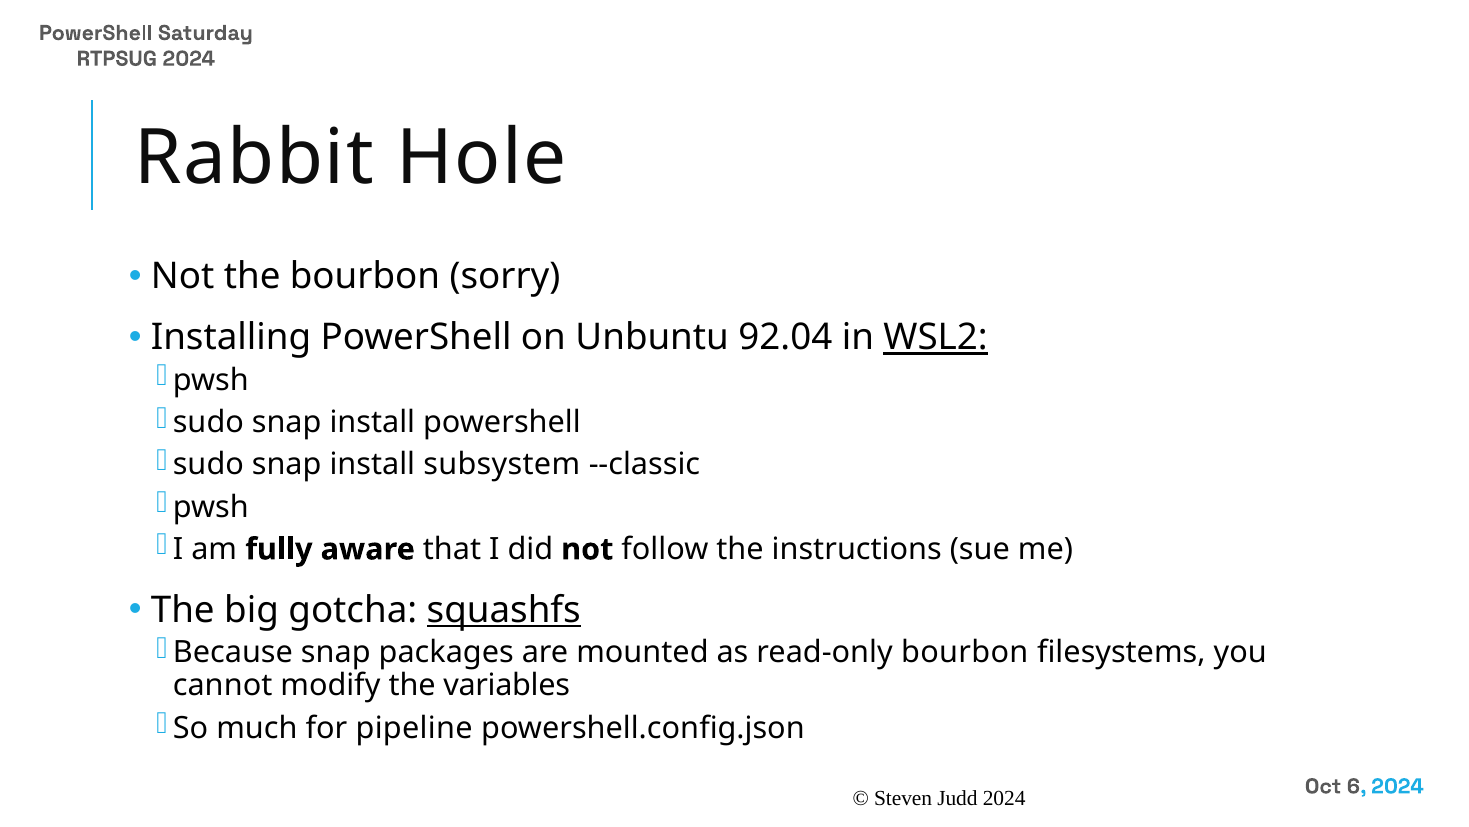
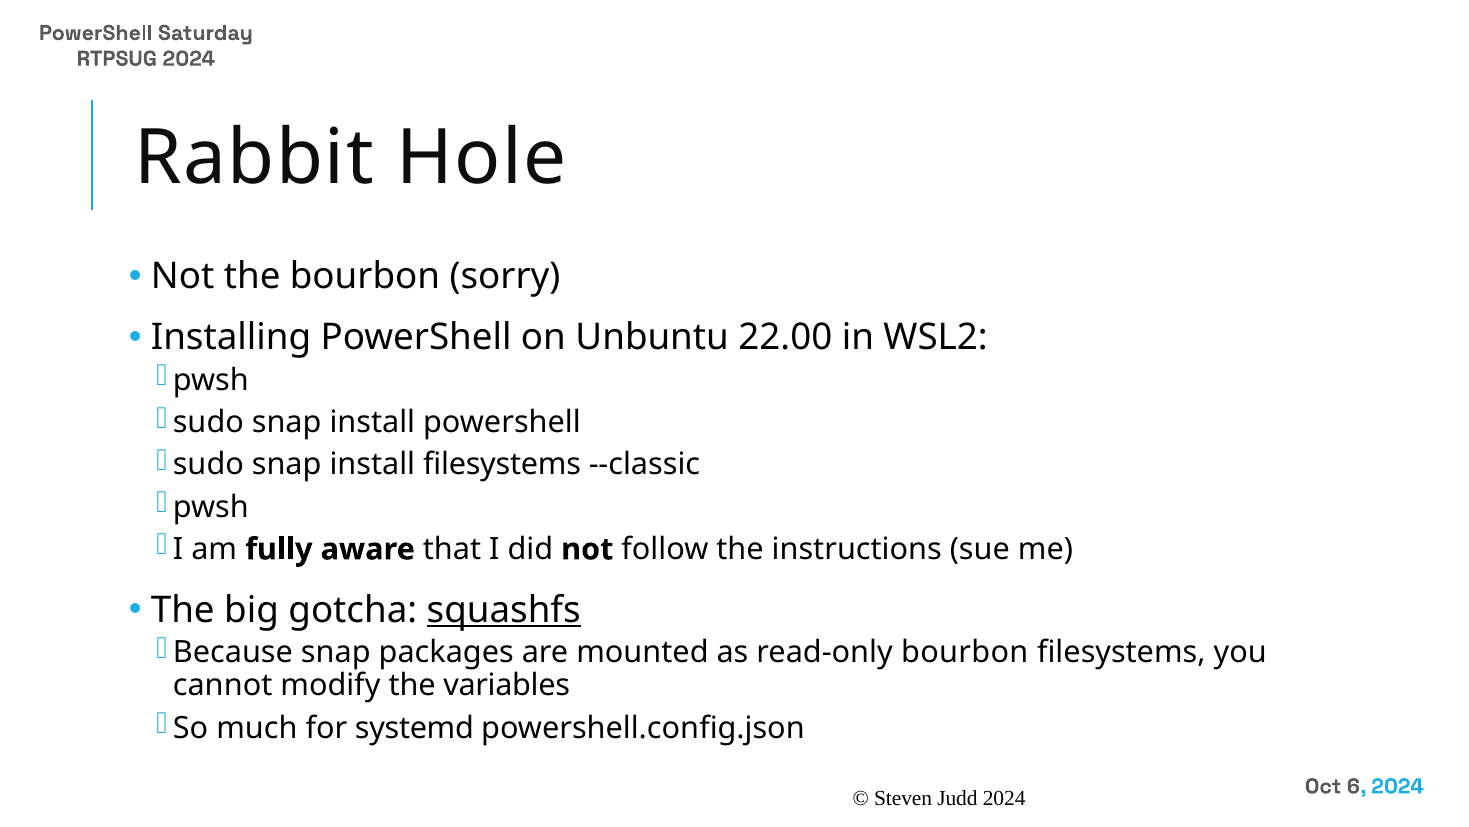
92.04: 92.04 -> 22.00 (785, 337)
WSL2 underline: present -> none (936, 337)
install subsystem: subsystem -> filesystems (502, 464)
pipeline: pipeline -> systemd (414, 728)
